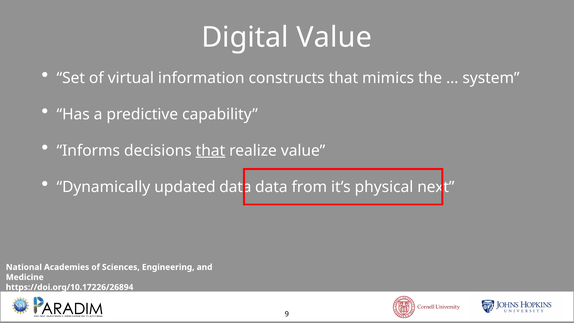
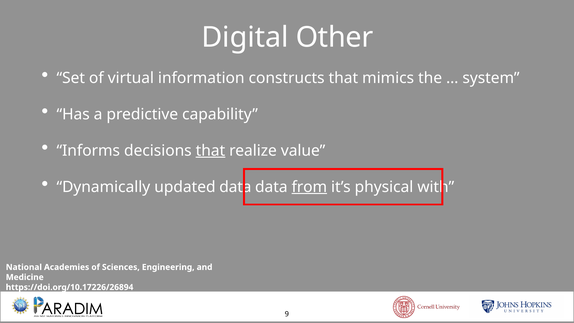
Digital Value: Value -> Other (335, 37)
from underline: none -> present (309, 187)
next: next -> with (436, 187)
